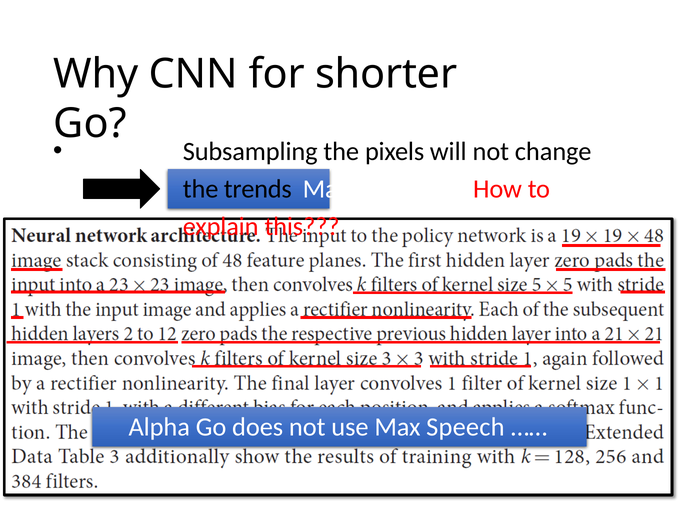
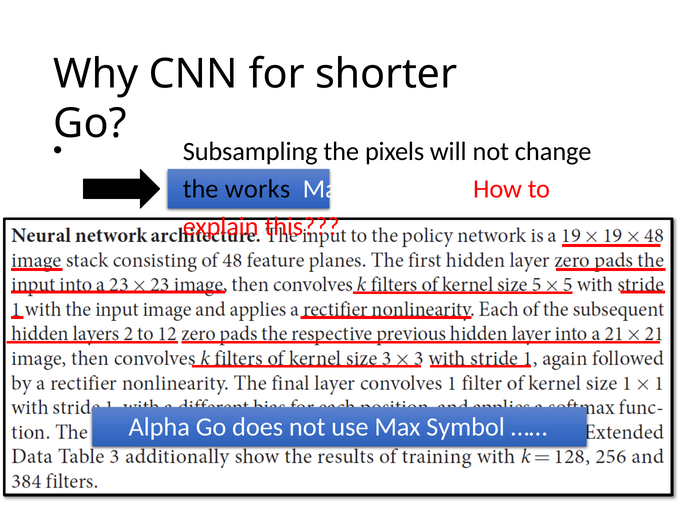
trends: trends -> works (258, 189)
Speech: Speech -> Symbol (466, 427)
